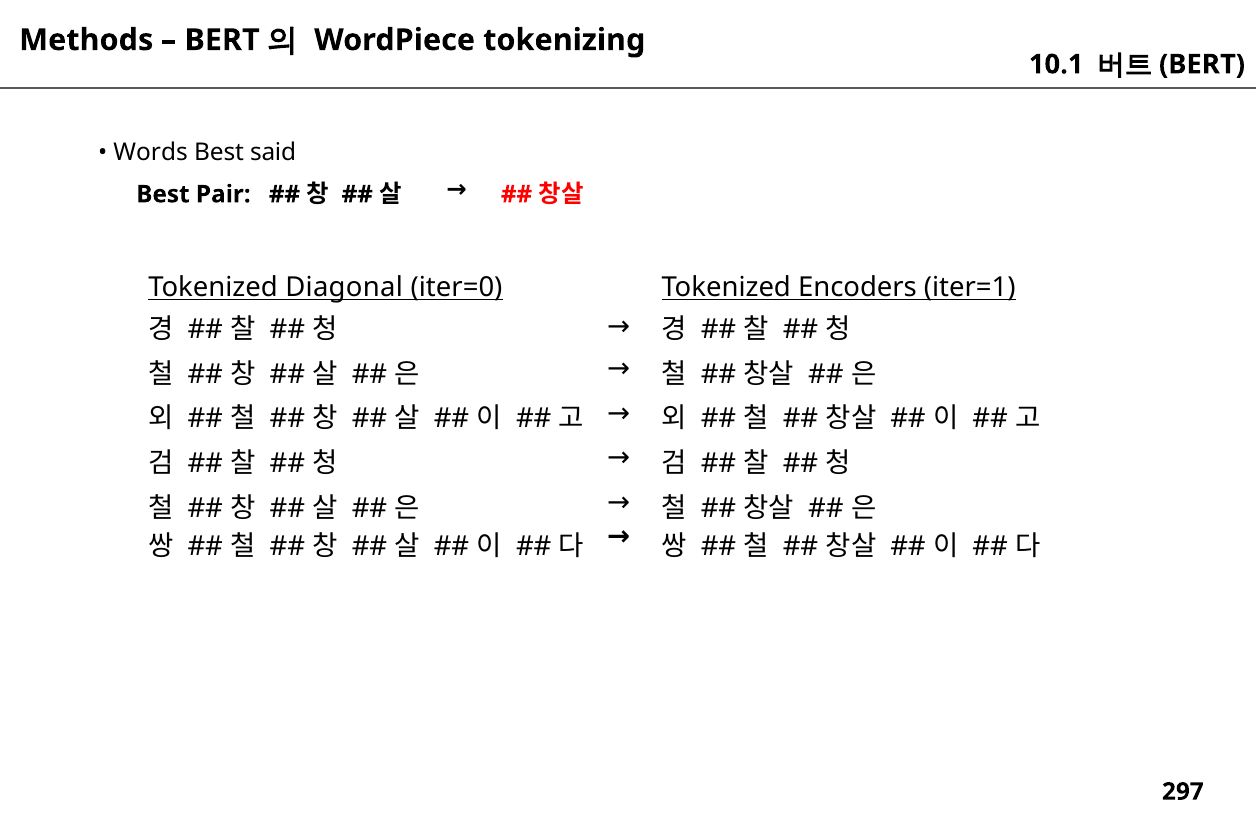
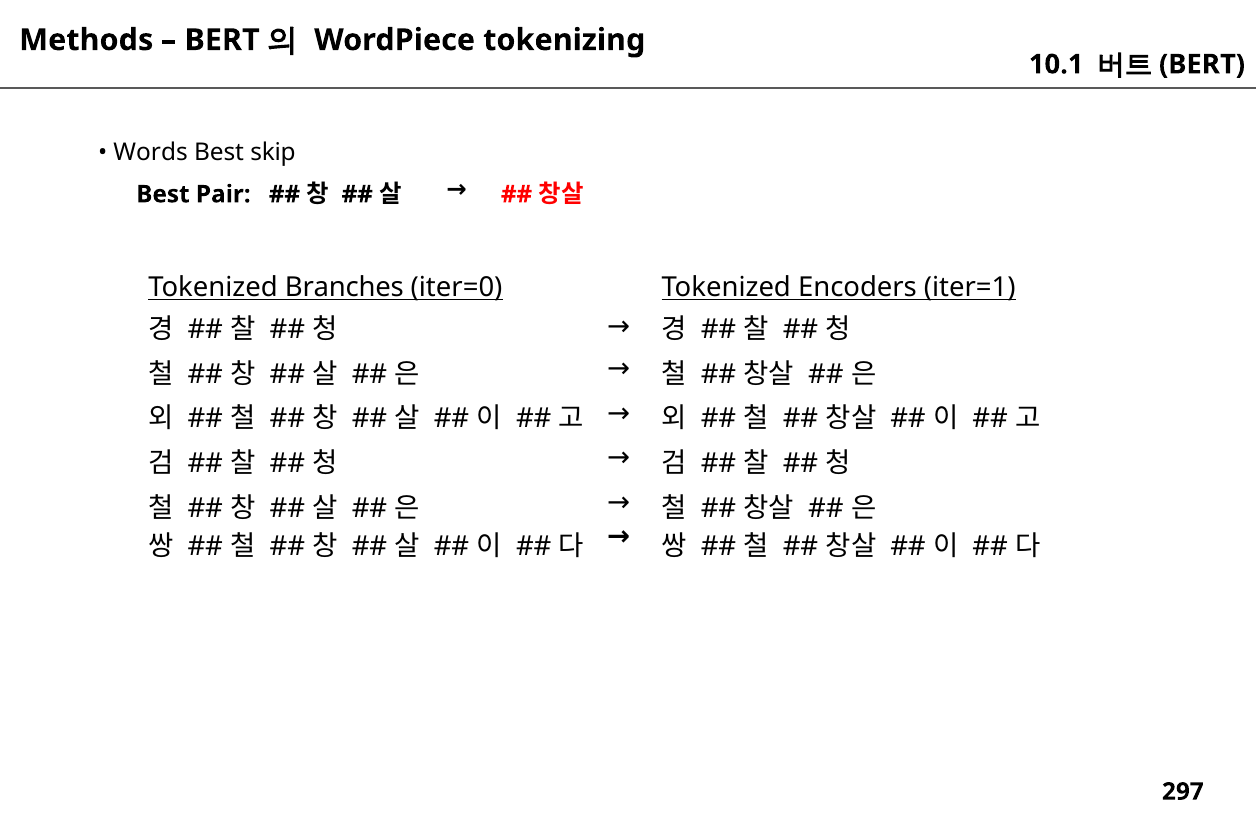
said: said -> skip (273, 152)
Diagonal: Diagonal -> Branches (344, 287)
